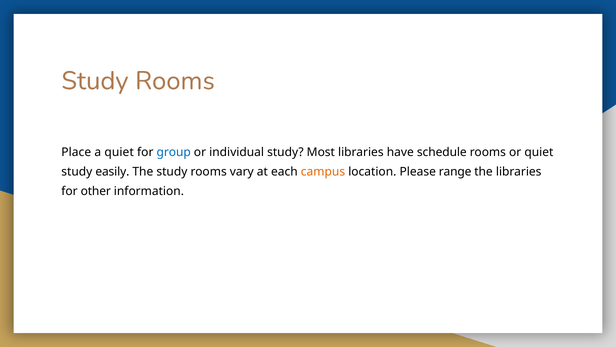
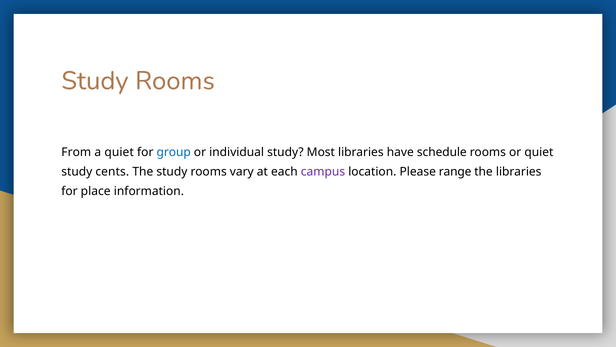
Place: Place -> From (76, 152)
easily: easily -> cents (112, 172)
campus colour: orange -> purple (323, 172)
other: other -> place (96, 191)
